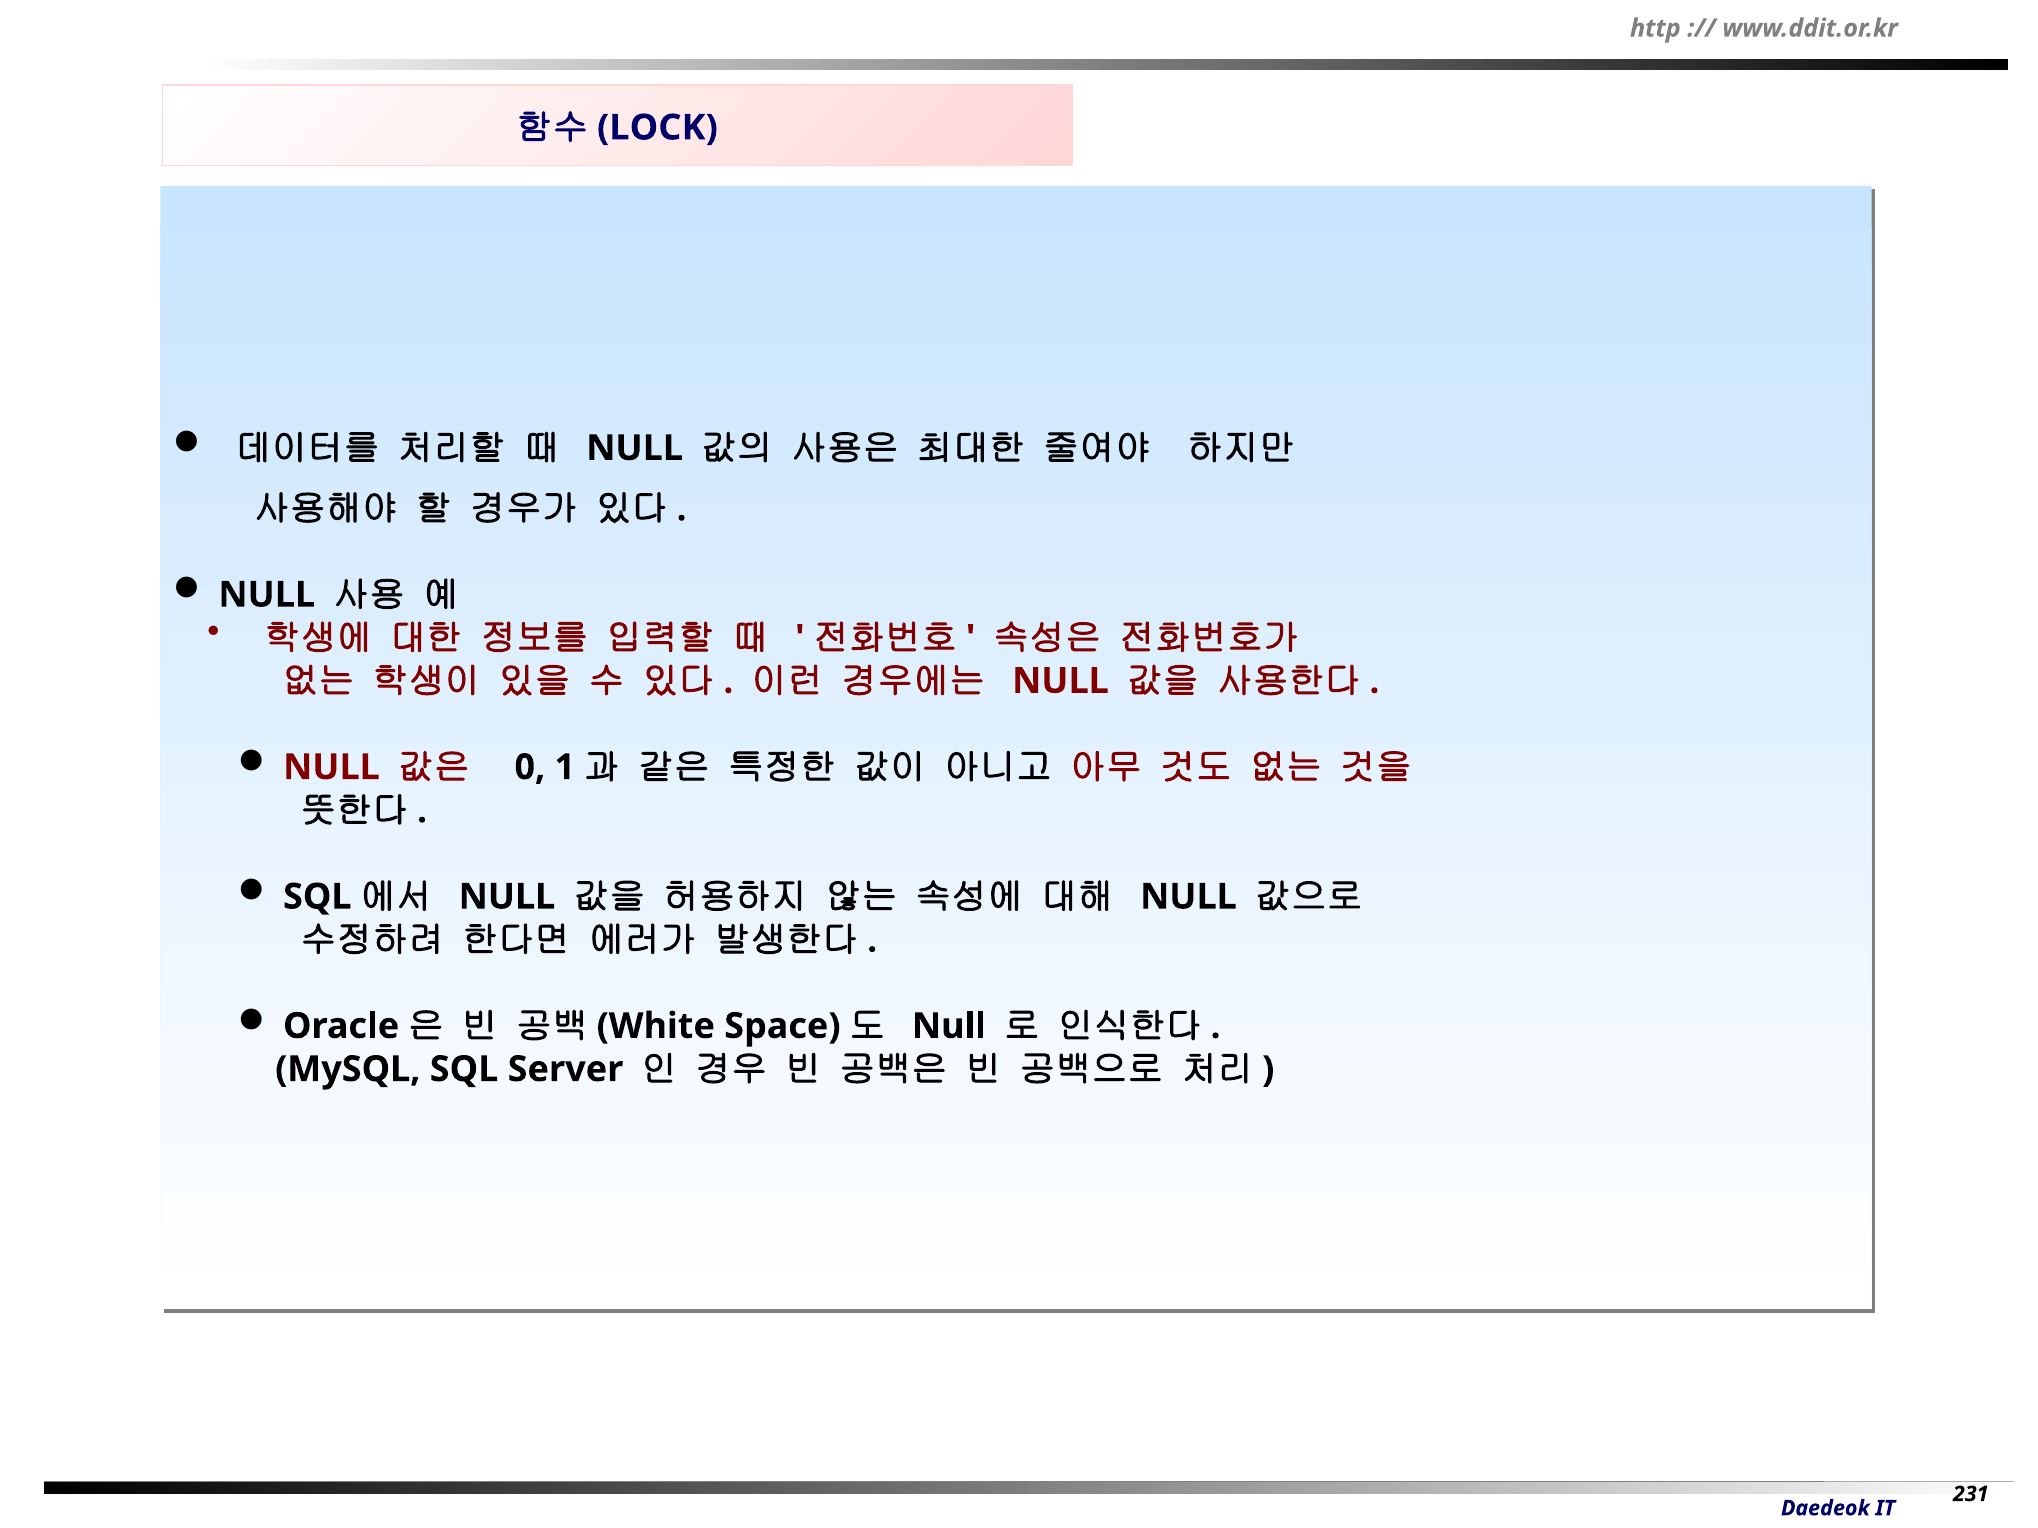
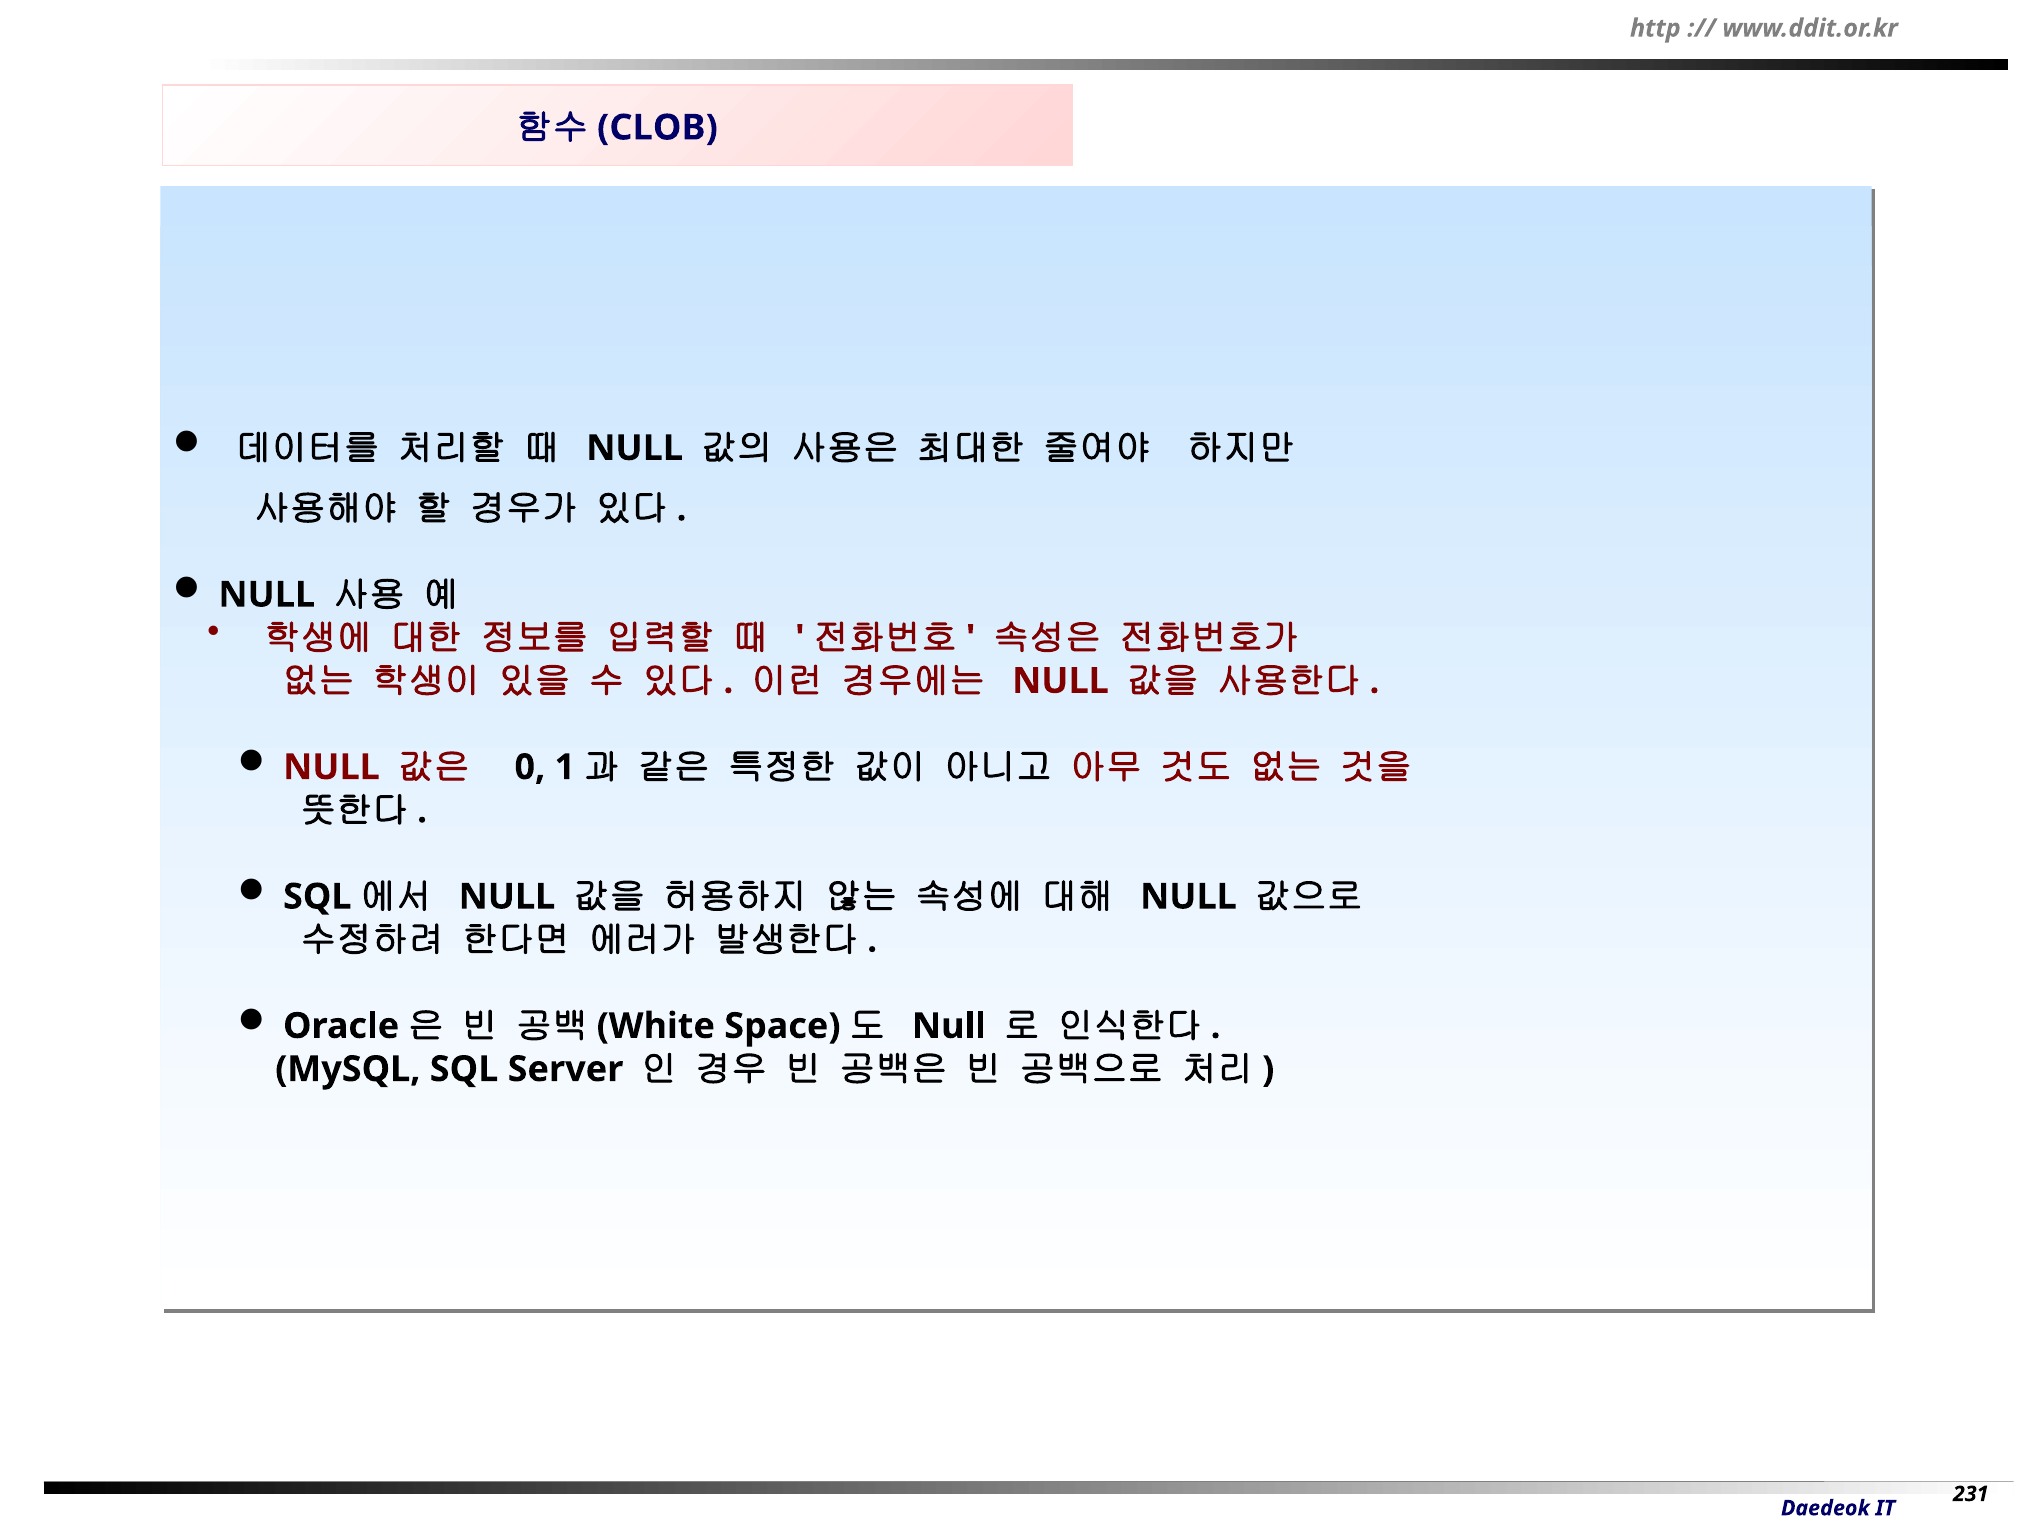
LOCK: LOCK -> CLOB (657, 128)
